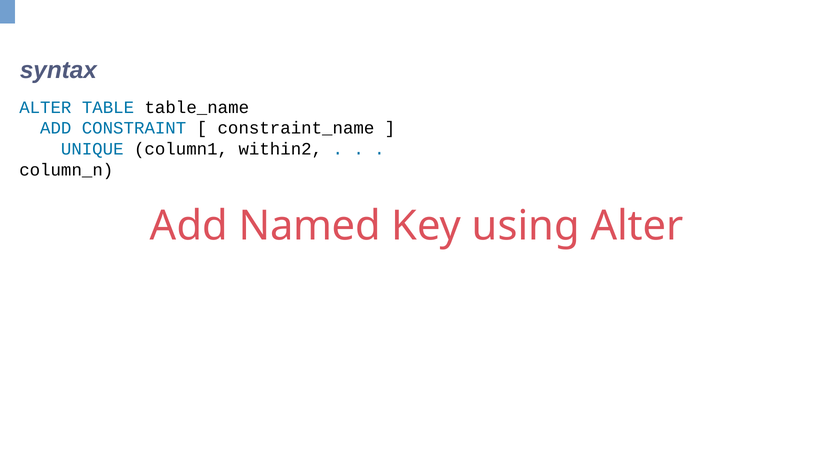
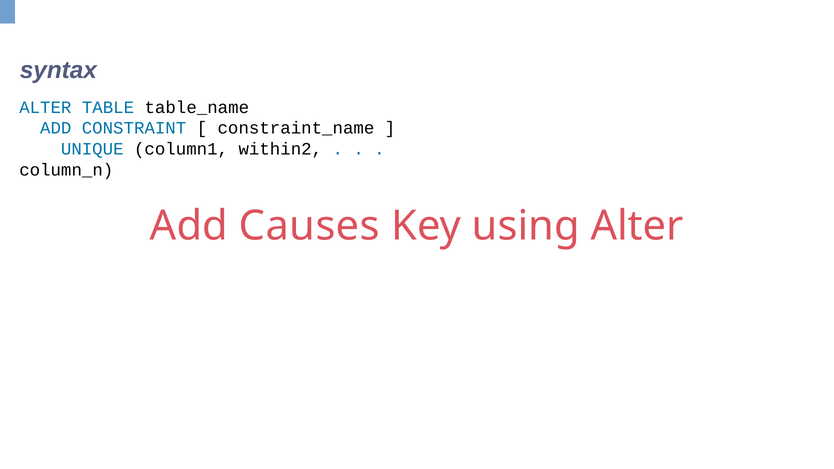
Named: Named -> Causes (309, 226)
